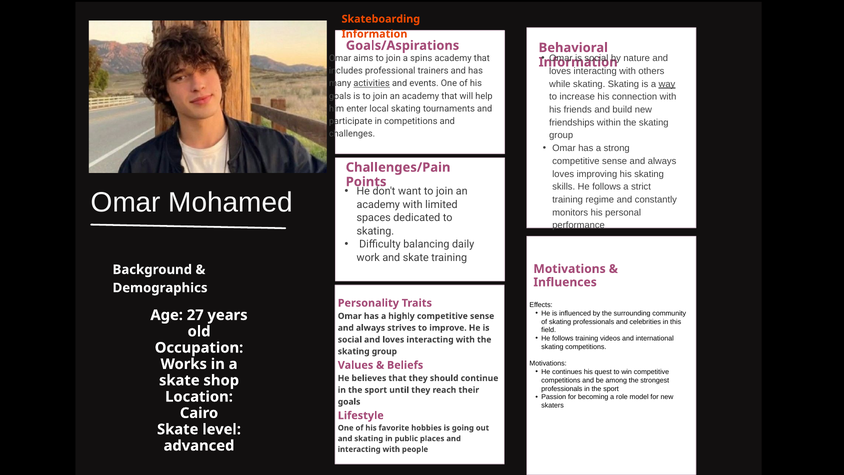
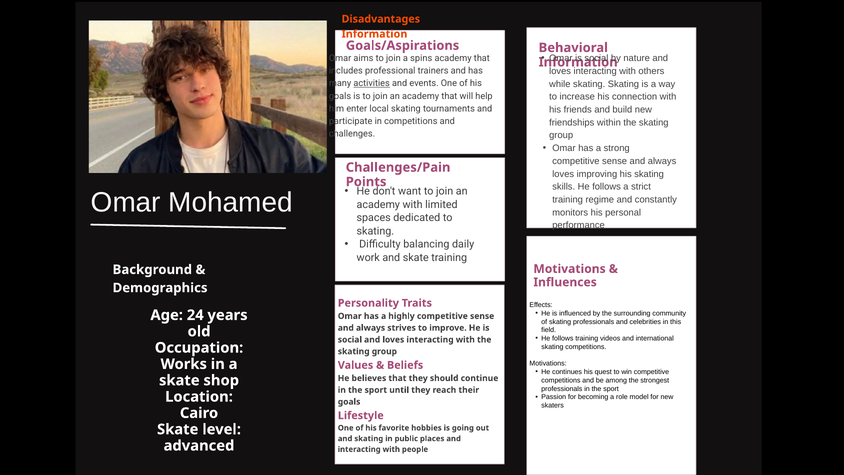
Skateboarding: Skateboarding -> Disadvantages (381, 19)
way underline: present -> none (667, 84)
27: 27 -> 24 (195, 315)
